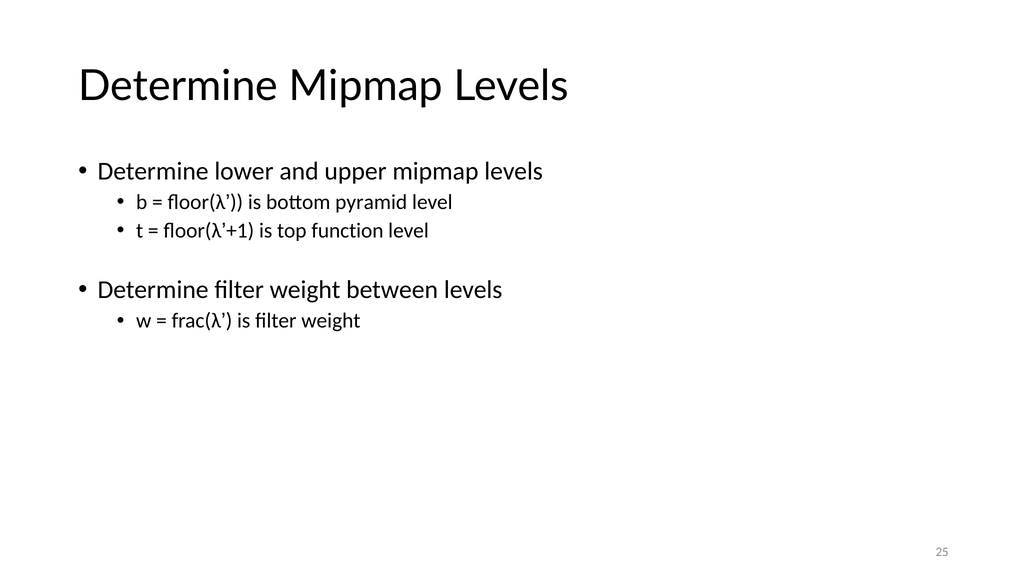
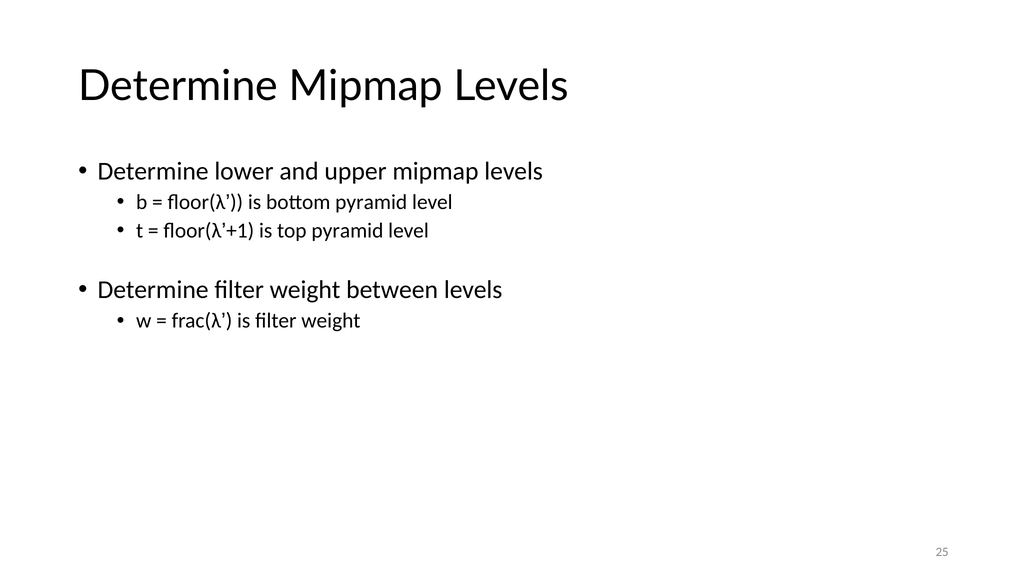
top function: function -> pyramid (347, 231)
